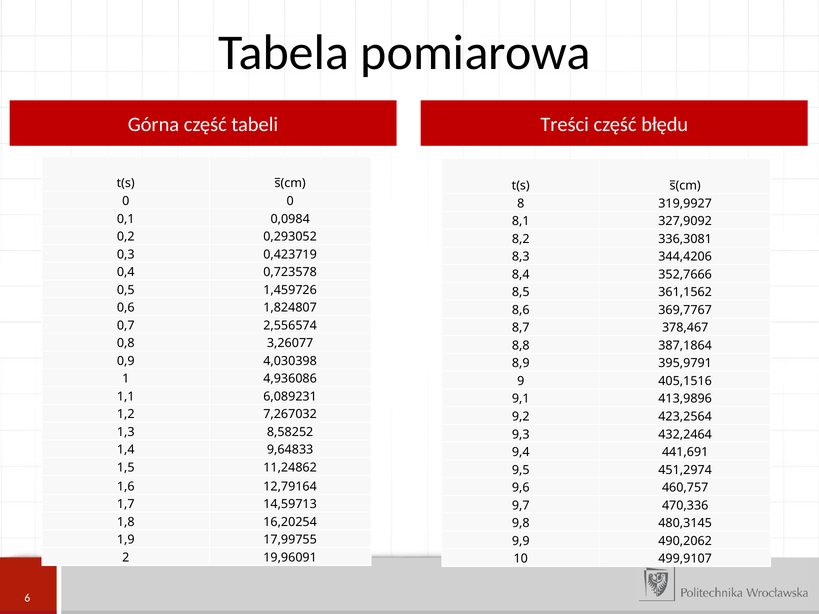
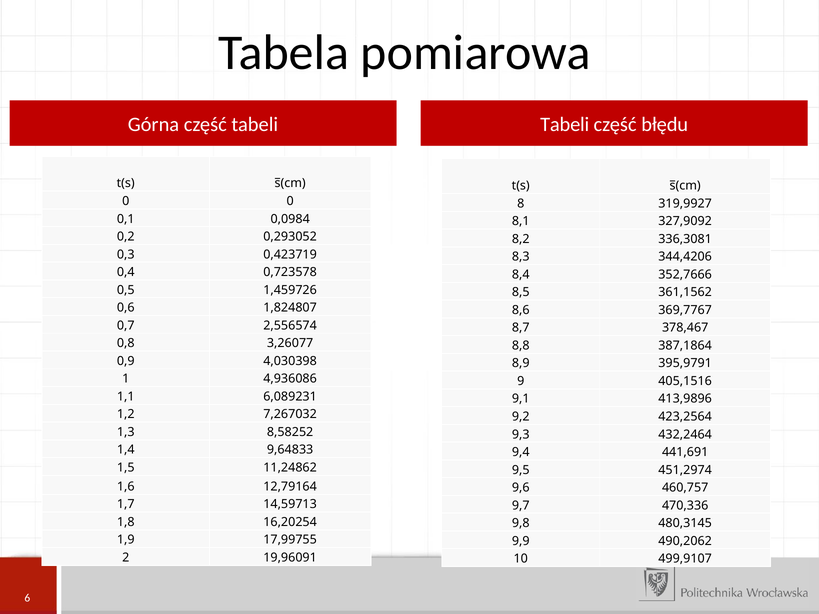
tabeli Treści: Treści -> Tabeli (565, 125)
